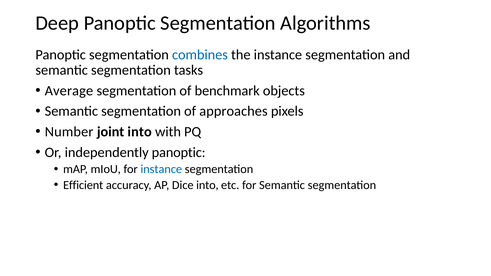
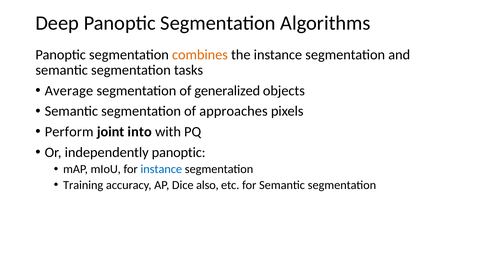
combines colour: blue -> orange (200, 55)
benchmark: benchmark -> generalized (227, 91)
Number: Number -> Perform (69, 132)
Efficient: Efficient -> Training (83, 185)
Dice into: into -> also (207, 185)
